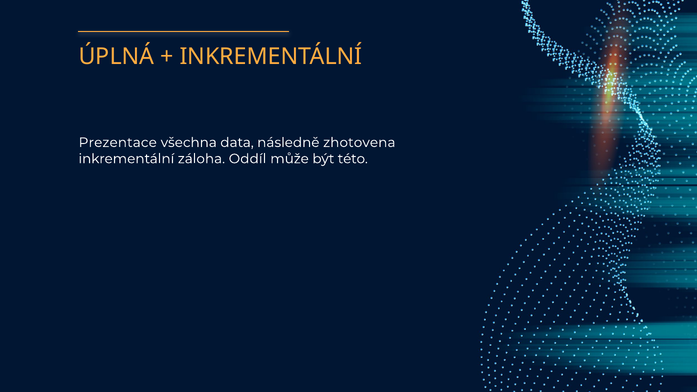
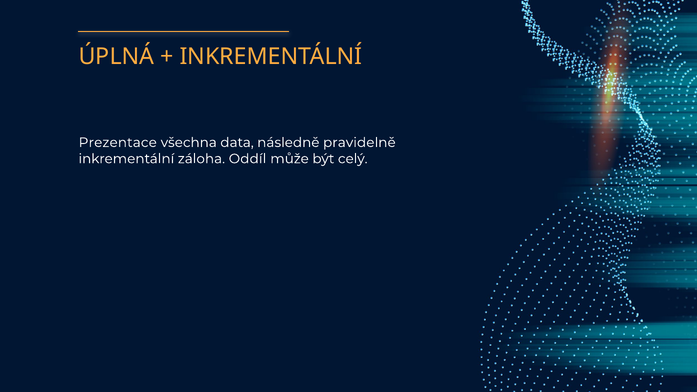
zhotovena: zhotovena -> pravidelně (359, 143)
této: této -> celý (353, 159)
